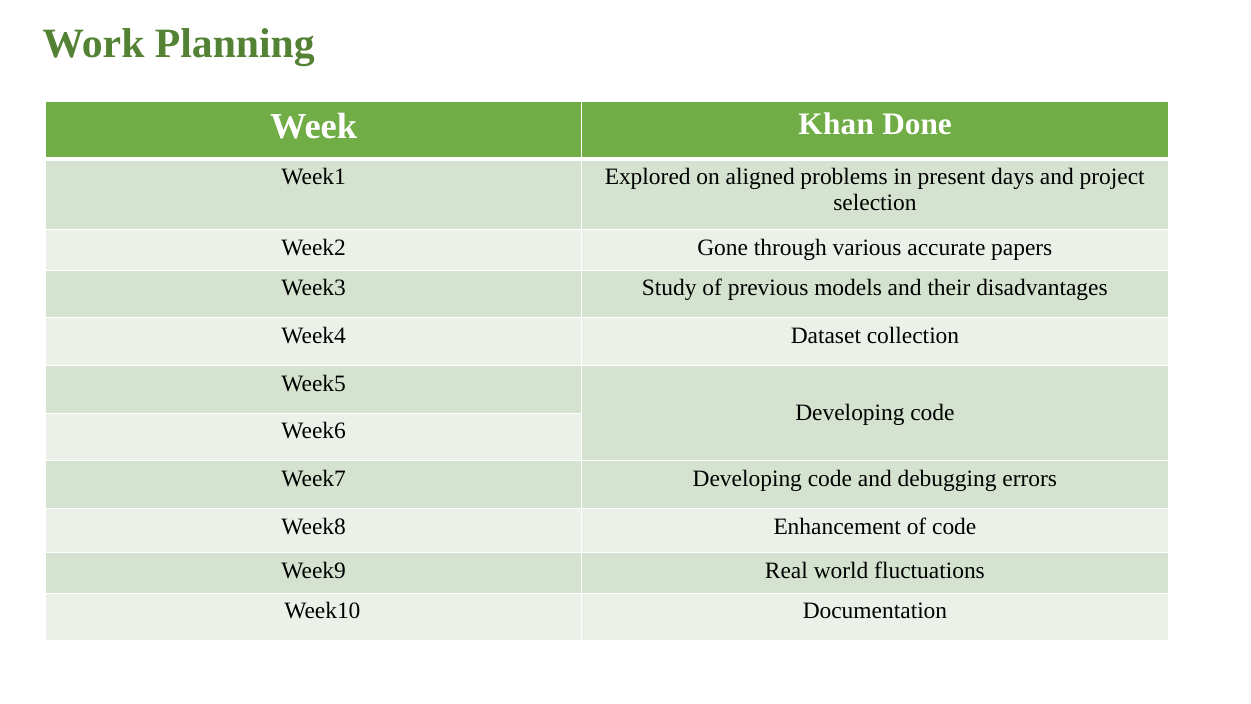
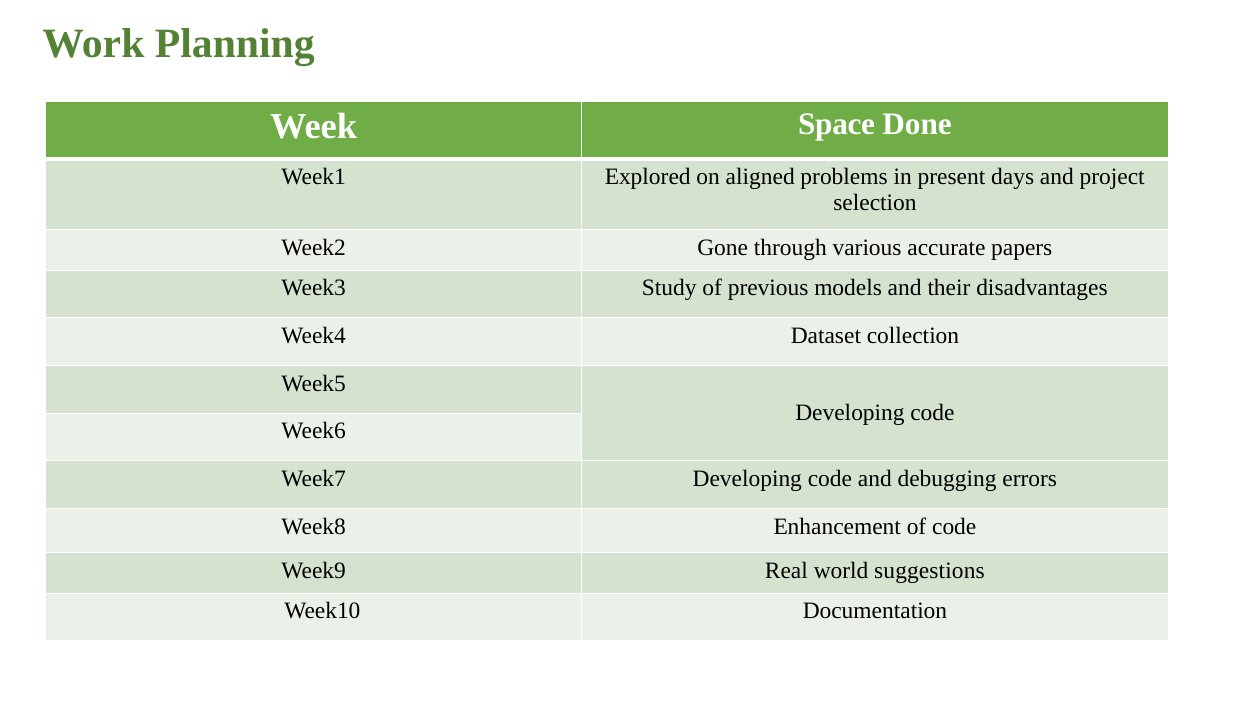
Khan: Khan -> Space (837, 124)
fluctuations: fluctuations -> suggestions (929, 570)
